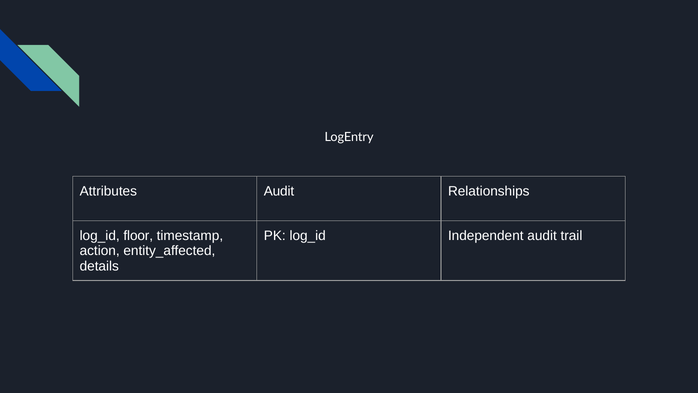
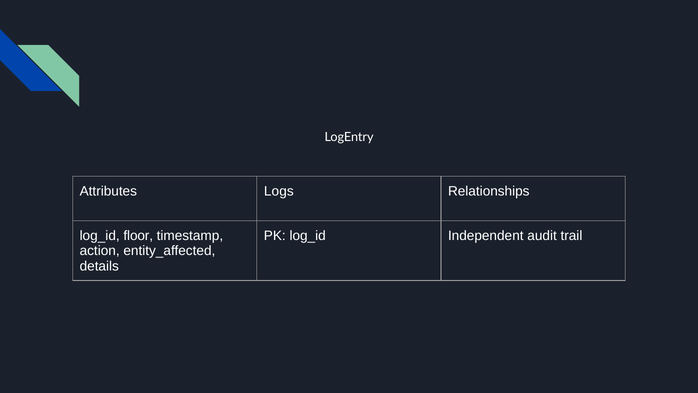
Attributes Audit: Audit -> Logs (279, 191)
